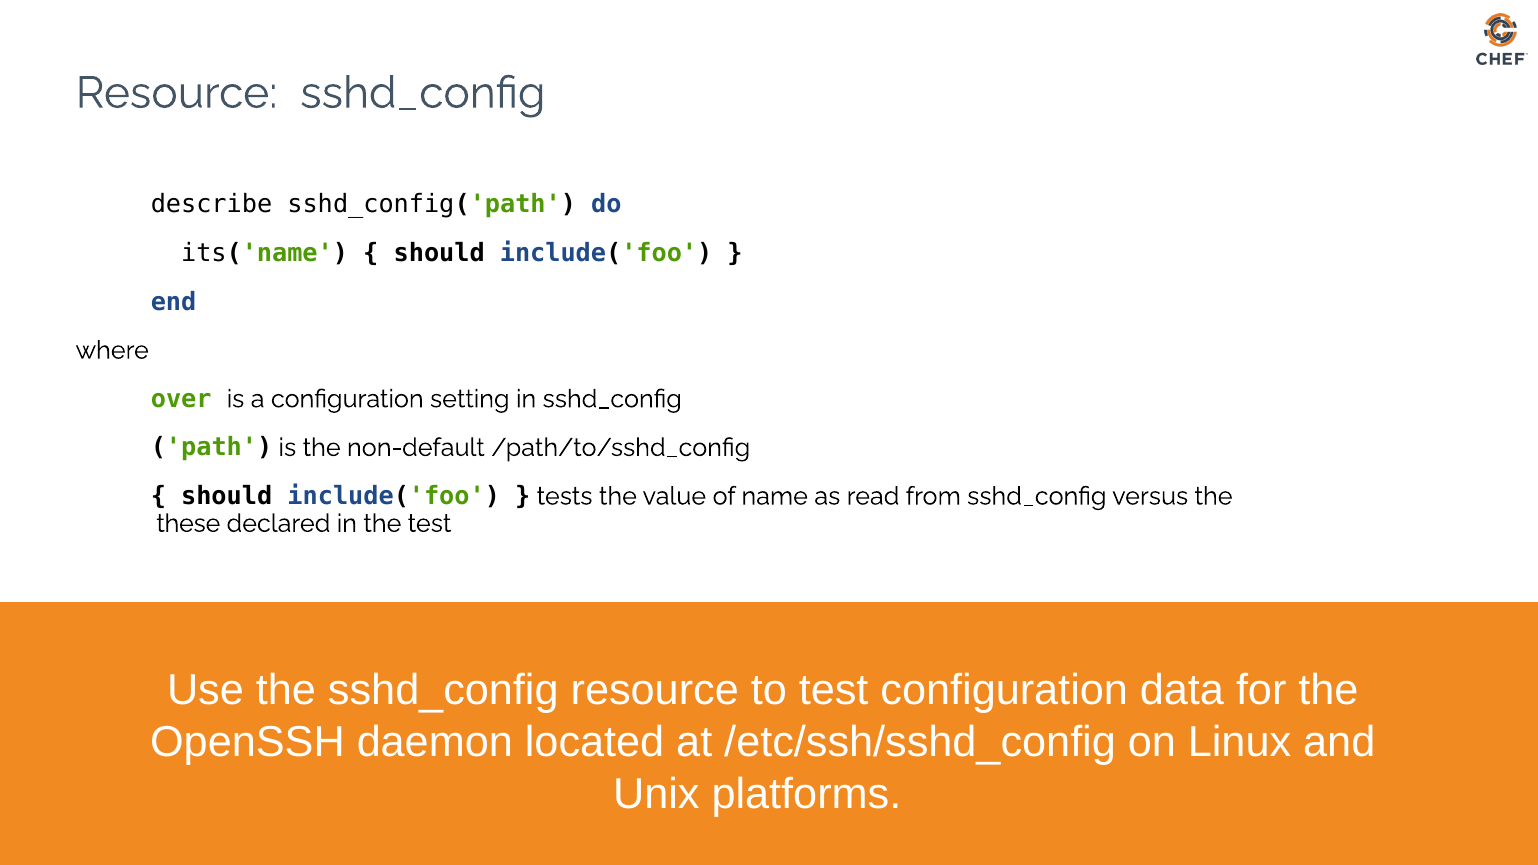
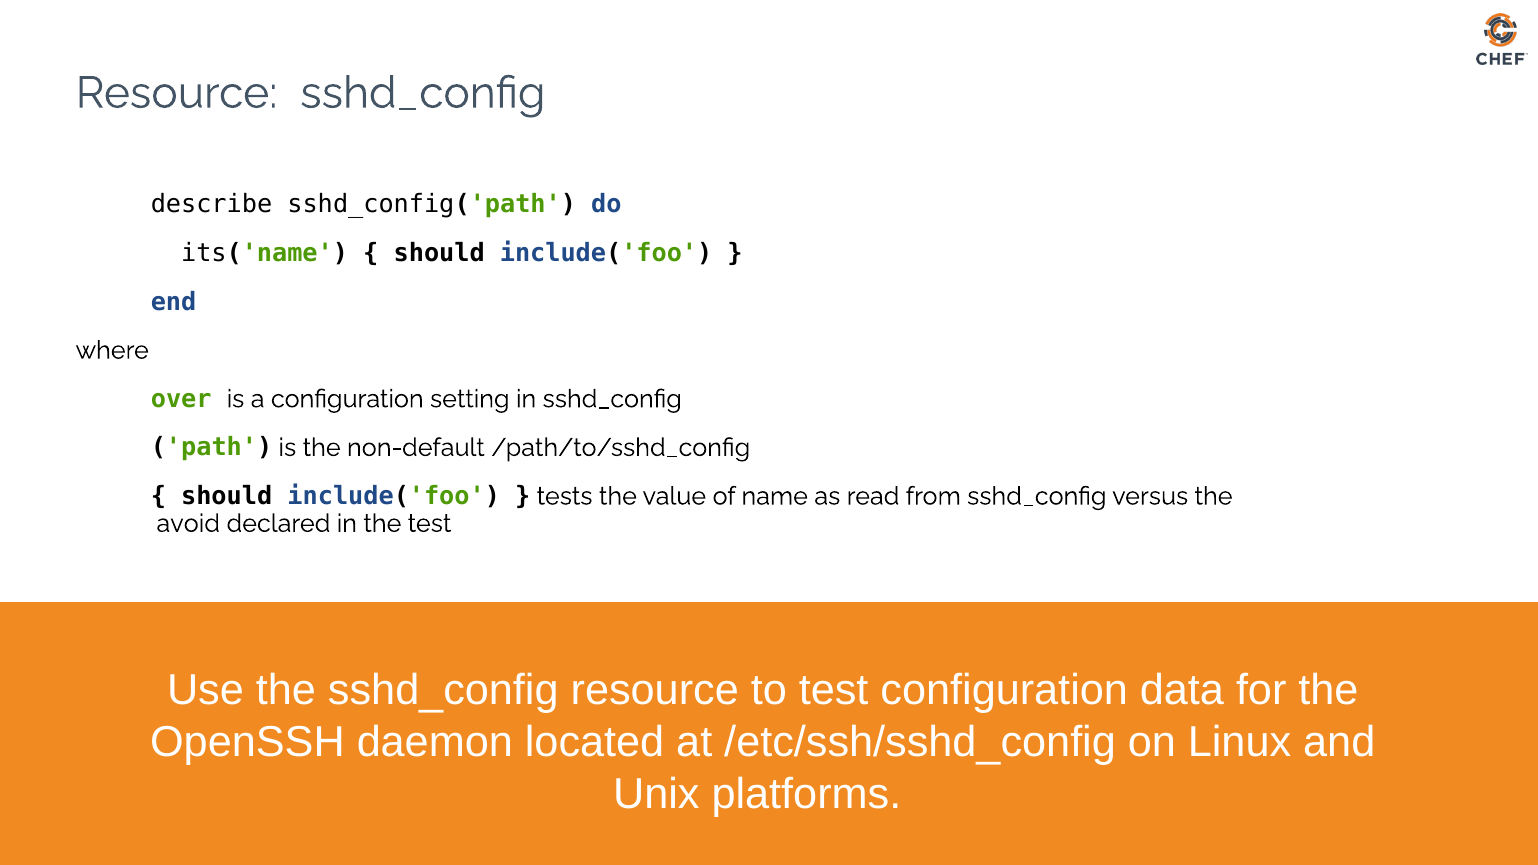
these: these -> avoid (188, 524)
